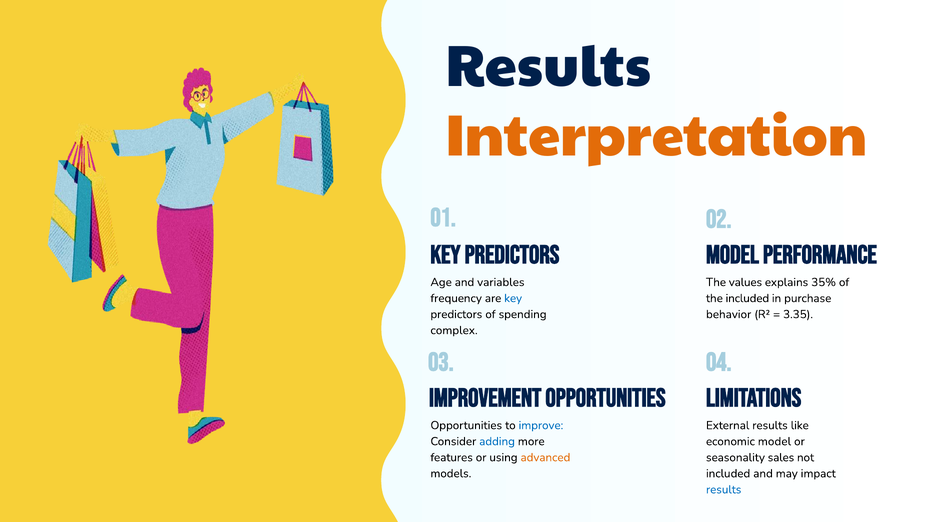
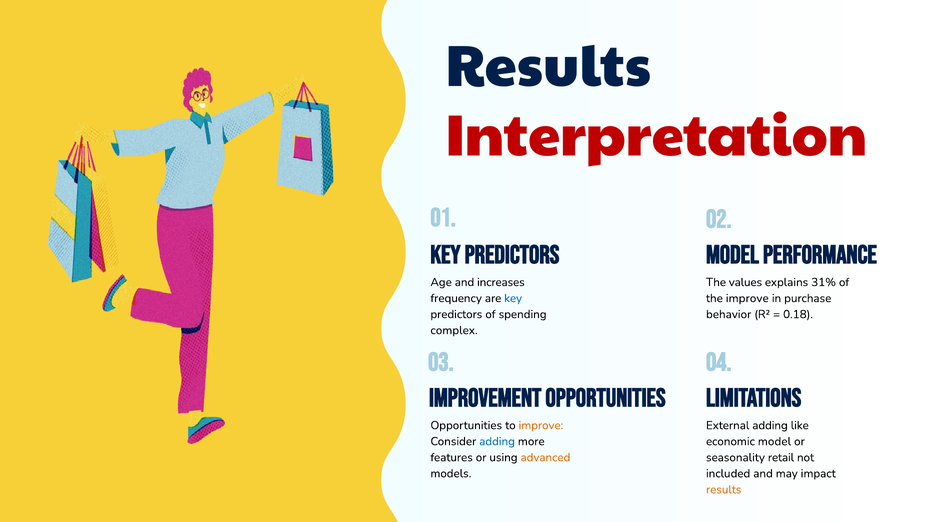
Interpretation colour: orange -> red (657, 137)
variables: variables -> increases (501, 282)
35%: 35% -> 31% (824, 282)
the included: included -> improve (747, 298)
3.35: 3.35 -> 0.18 (798, 314)
improve colour: blue -> orange (541, 425)
External results: results -> adding (770, 425)
sales: sales -> retail (781, 457)
results colour: blue -> orange (724, 490)
